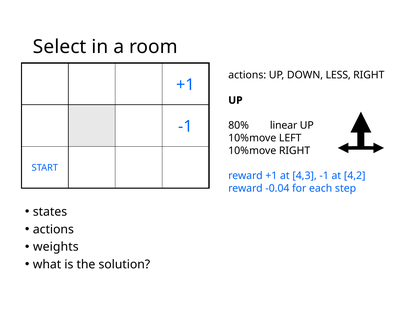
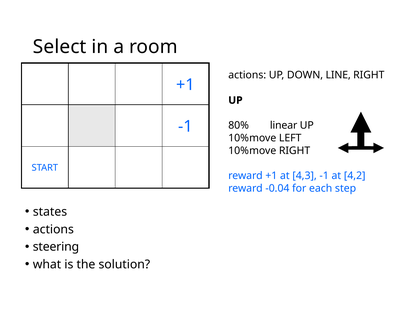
LESS: LESS -> LINE (338, 75)
weights: weights -> steering (56, 246)
